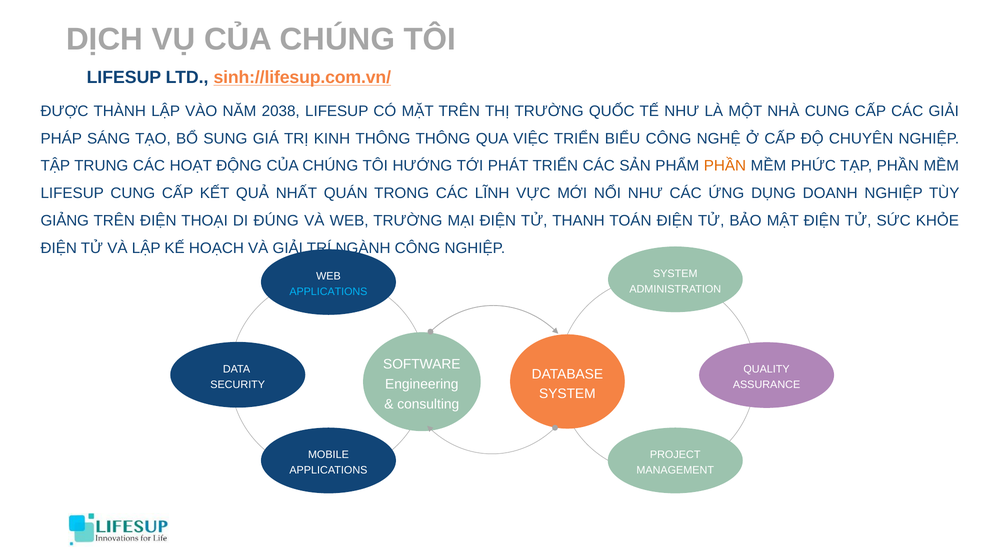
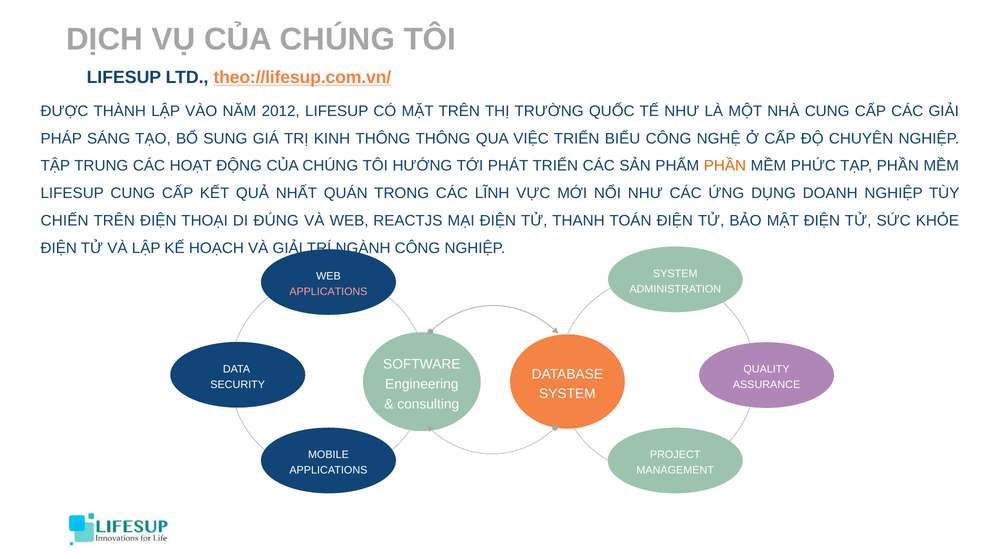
sinh://lifesup.com.vn/: sinh://lifesup.com.vn/ -> theo://lifesup.com.vn/ (302, 77)
2038: 2038 -> 2012 (281, 111)
GIẢNG: GIẢNG -> CHIẾN (65, 221)
WEB TRƯỜNG: TRƯỜNG -> REACTJS (408, 221)
APPLICATIONS colour: light blue -> pink (328, 292)
